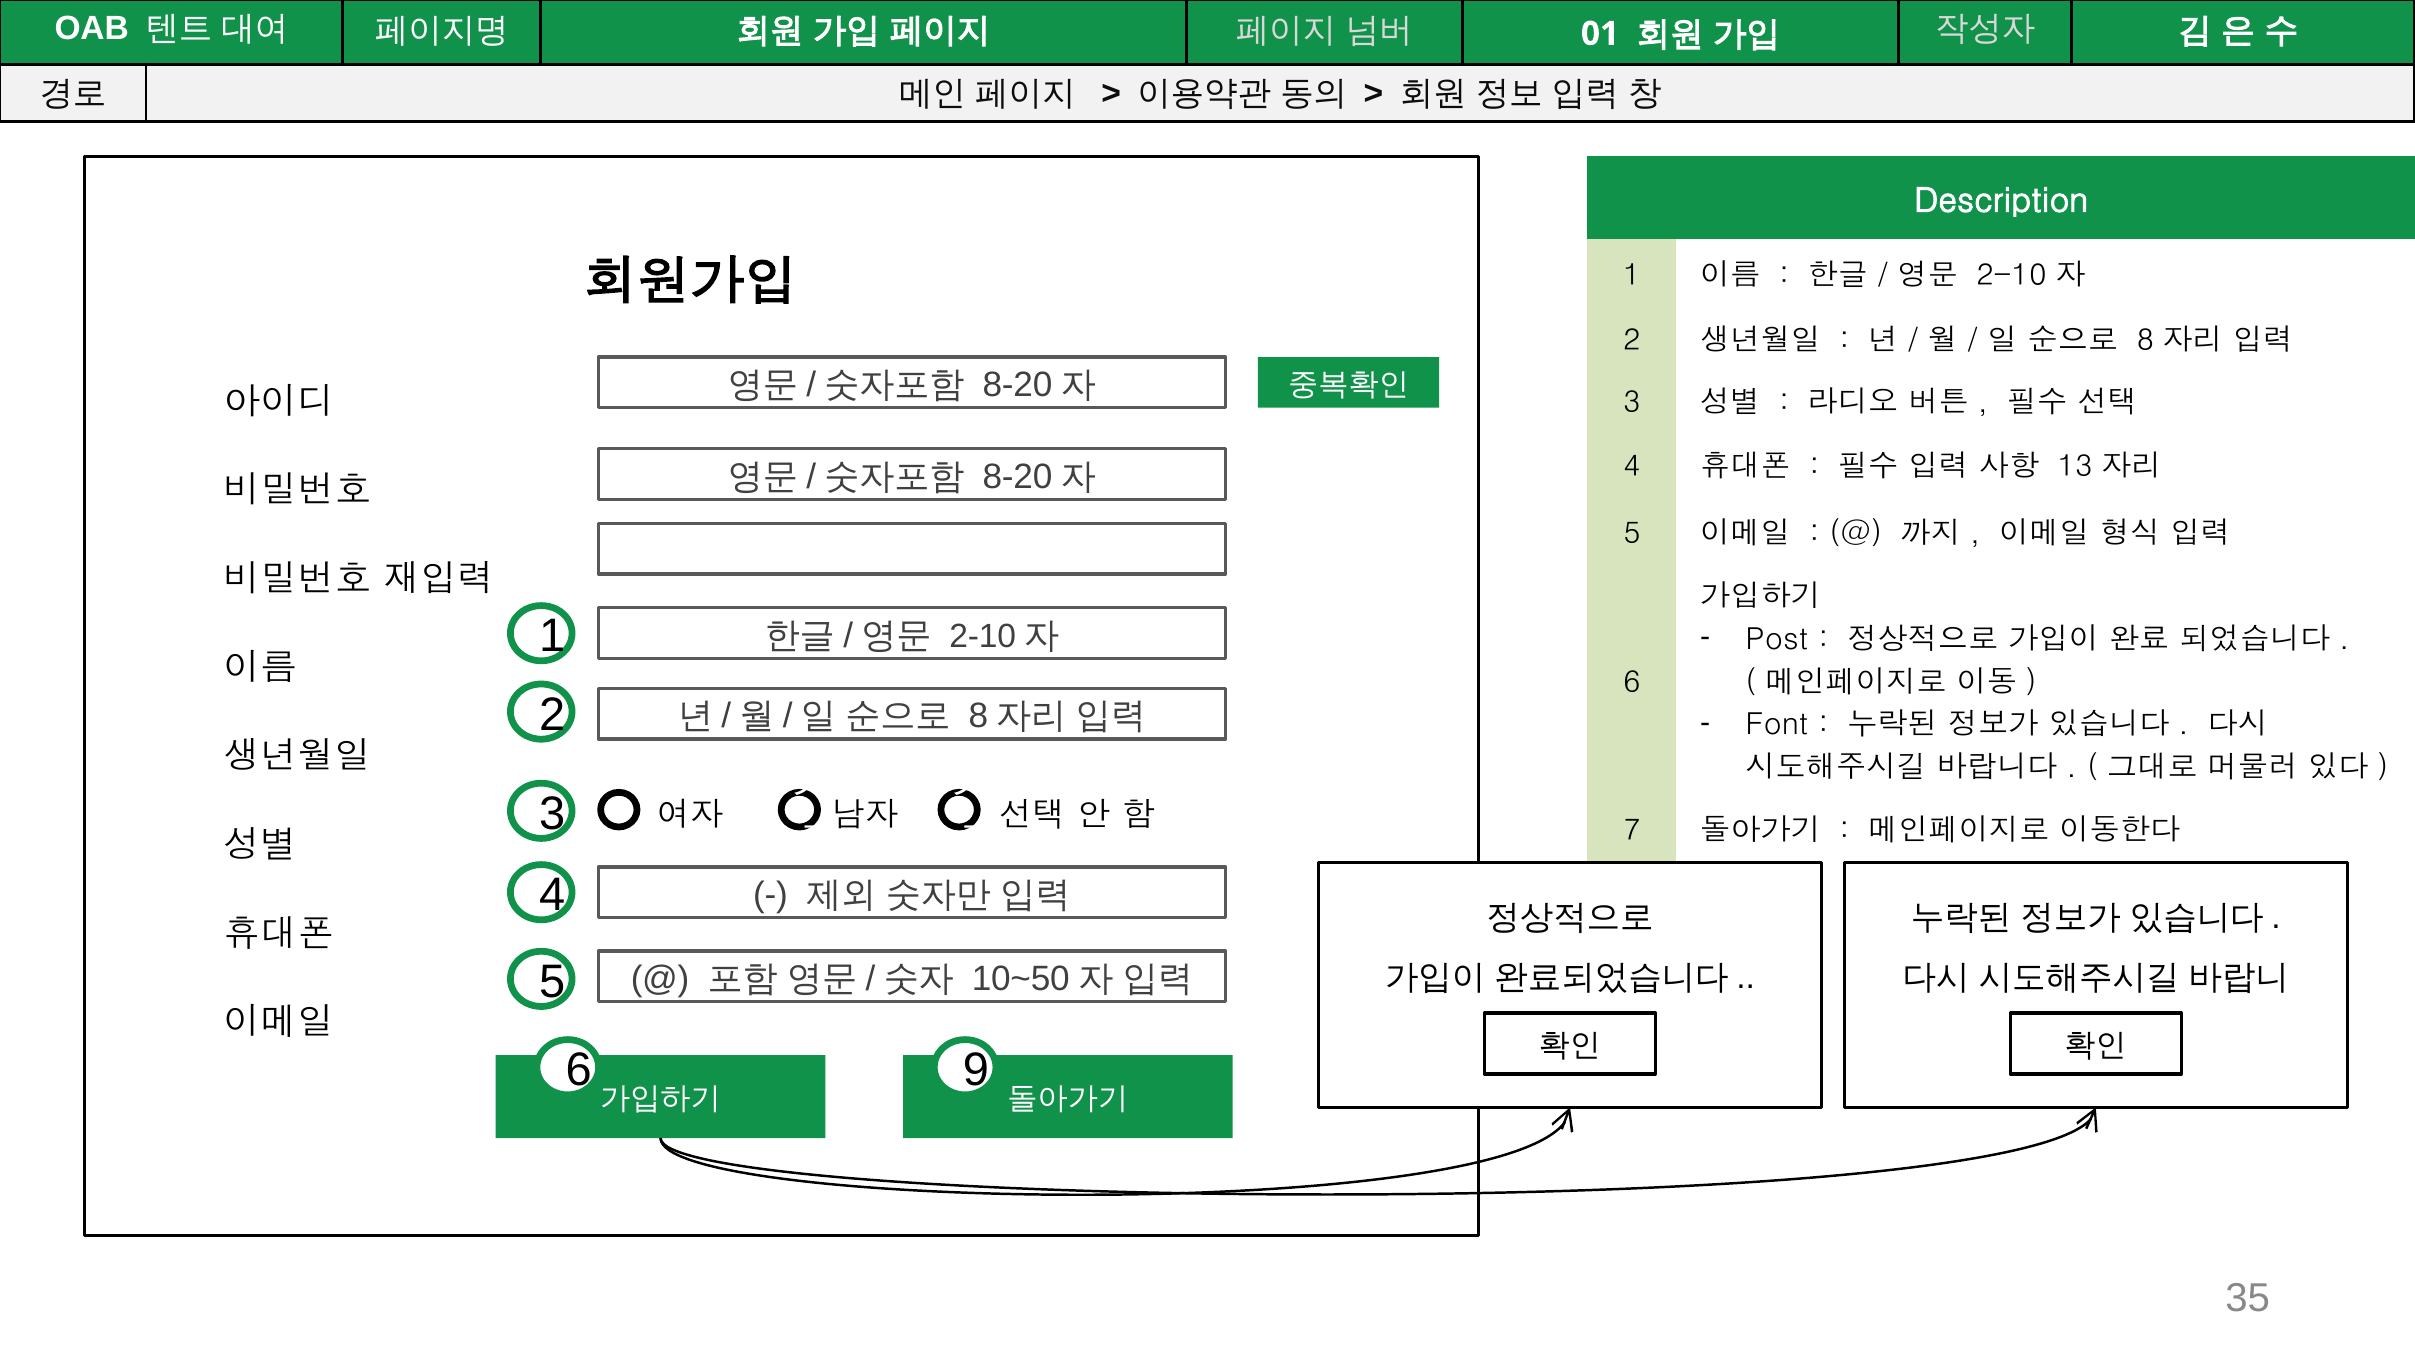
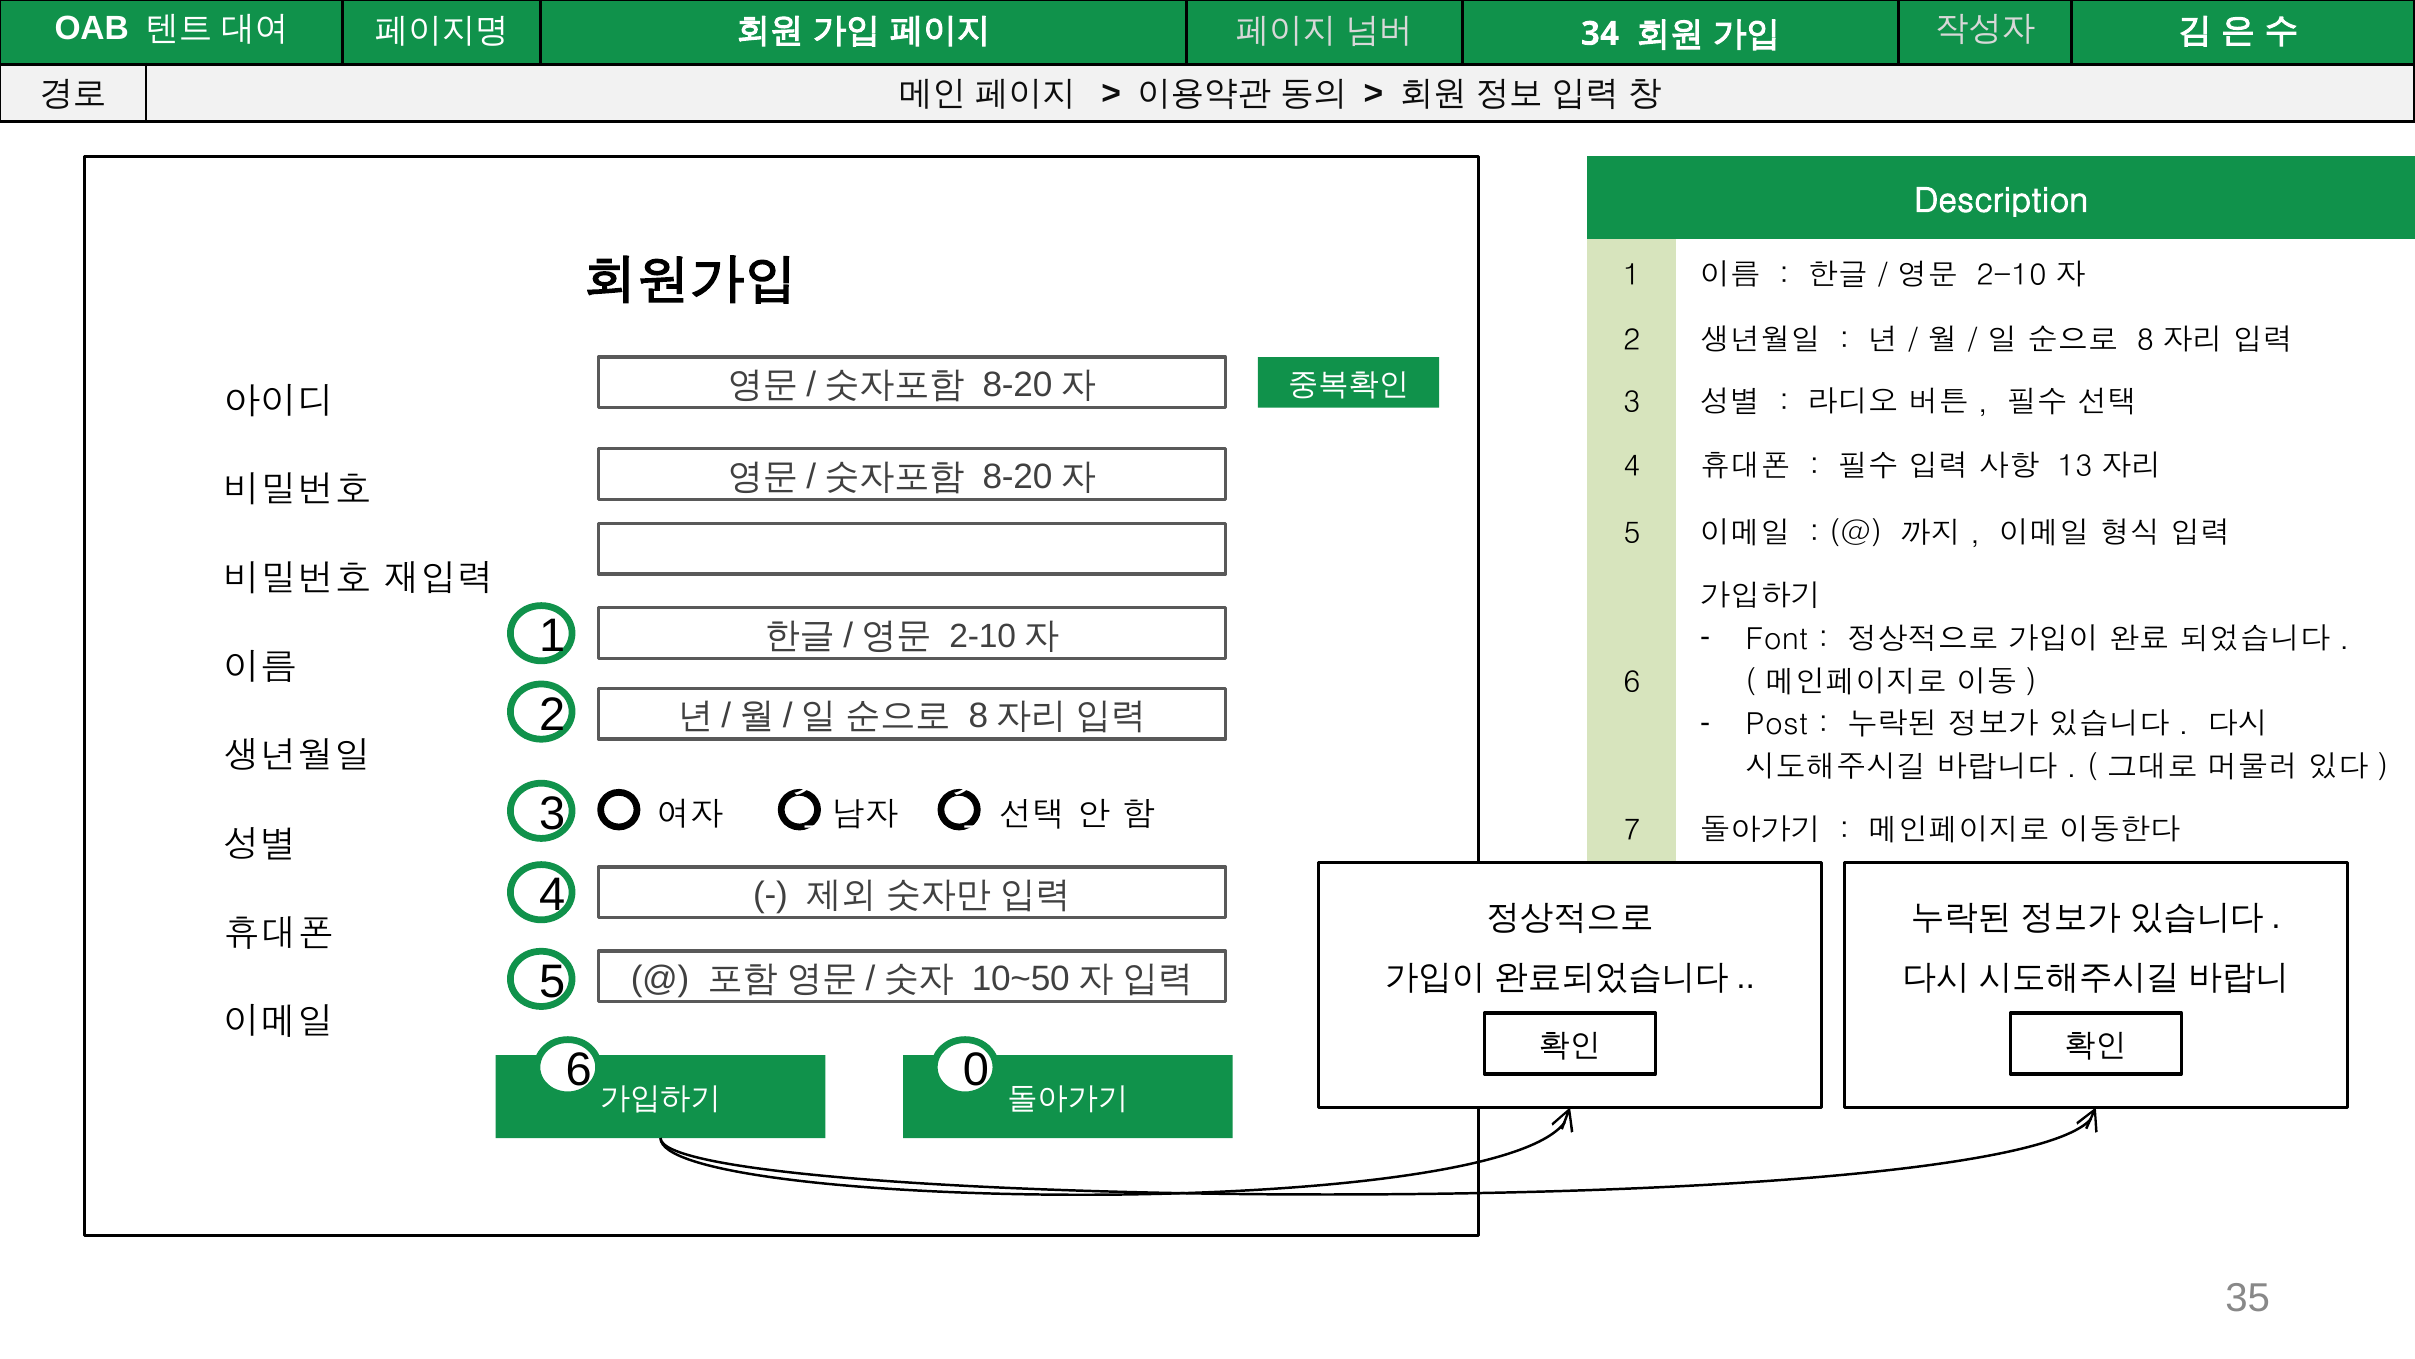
01: 01 -> 34 (1600, 34)
Post: Post -> Font (1777, 639)
Font: Font -> Post (1777, 725)
9: 9 -> 0 (976, 1070)
